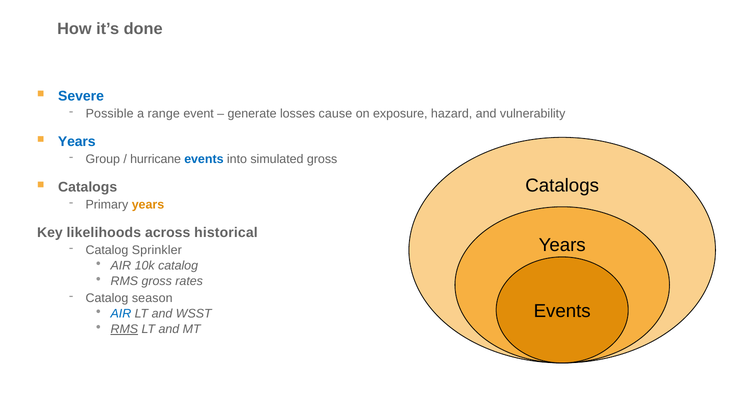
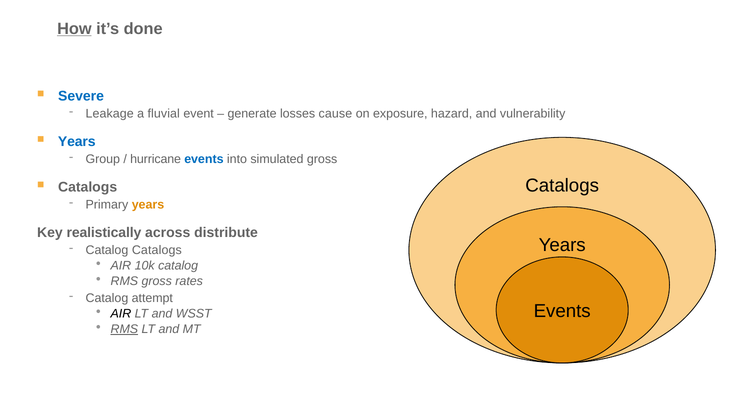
How underline: none -> present (74, 29)
Possible: Possible -> Leakage (110, 114)
range: range -> fluvial (164, 114)
likelihoods: likelihoods -> realistically (104, 233)
historical: historical -> distribute (226, 233)
Catalog Sprinkler: Sprinkler -> Catalogs (157, 250)
season: season -> attempt (152, 298)
AIR colour: blue -> black (121, 314)
